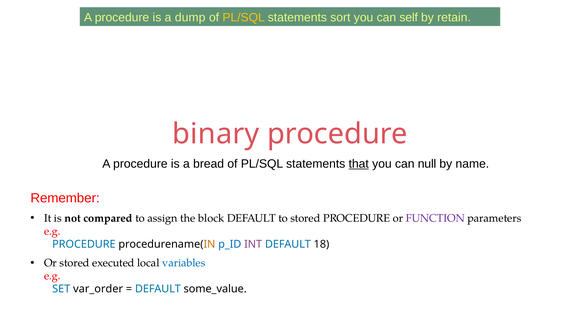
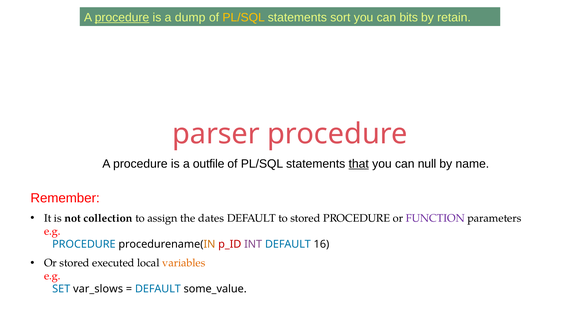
procedure underline: none -> present (122, 17)
self: self -> bits (409, 17)
binary: binary -> parser (216, 134)
bread: bread -> outfile (209, 164)
compared: compared -> collection (108, 218)
block: block -> dates (211, 218)
p_ID colour: blue -> red (230, 244)
18: 18 -> 16 (321, 244)
variables colour: blue -> orange (184, 263)
var_order: var_order -> var_slows (98, 289)
